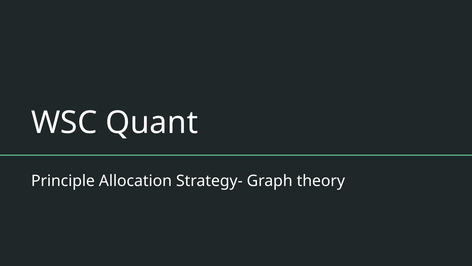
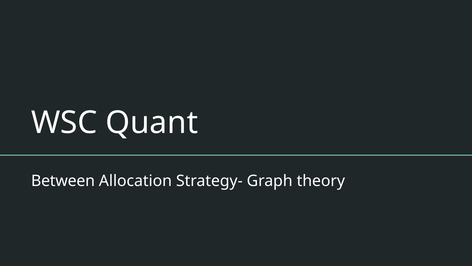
Principle: Principle -> Between (63, 181)
